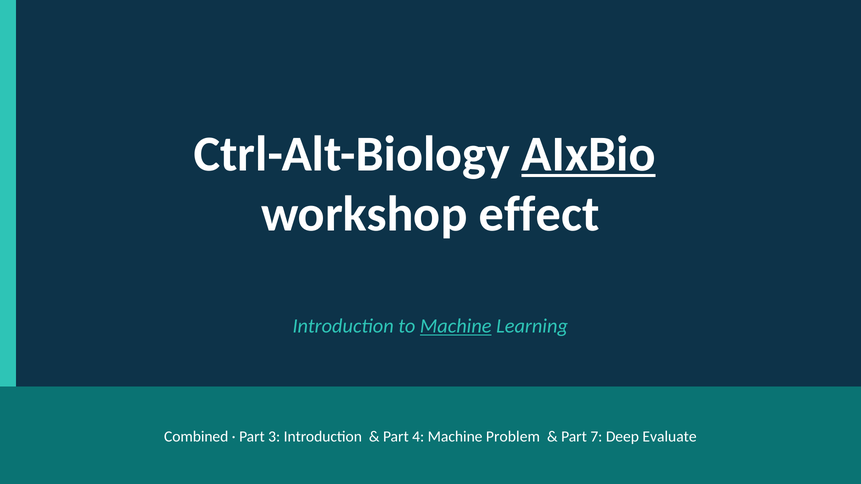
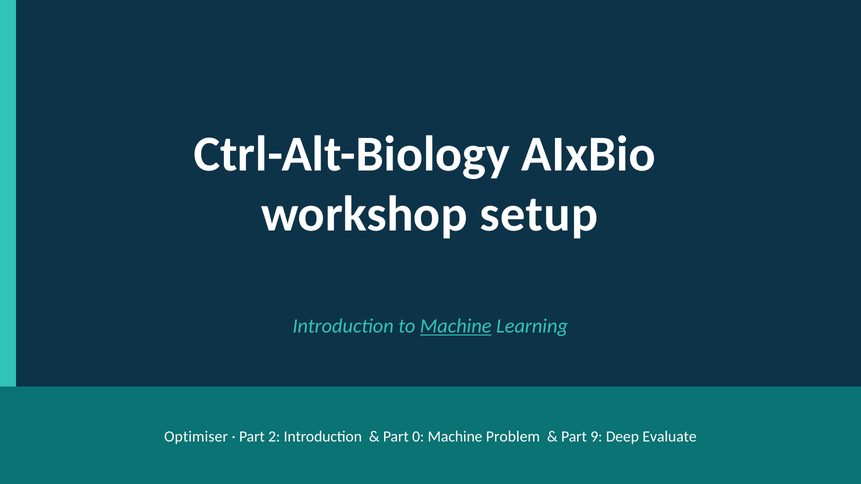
AIxBio underline: present -> none (588, 154)
effect: effect -> setup (539, 214)
Combined: Combined -> Optimiser (196, 437)
3: 3 -> 2 (274, 437)
4: 4 -> 0 (418, 437)
7: 7 -> 9 (596, 437)
